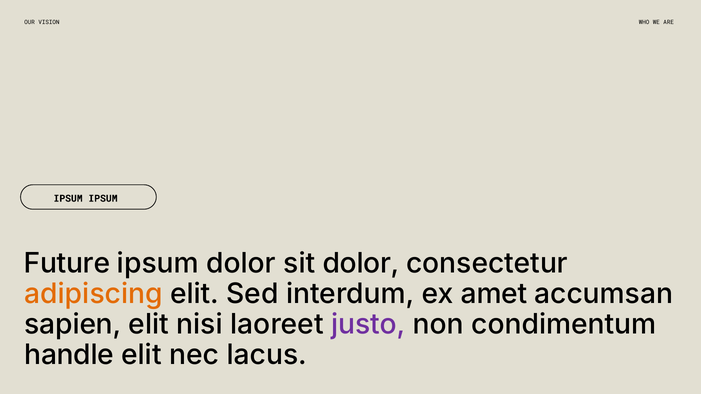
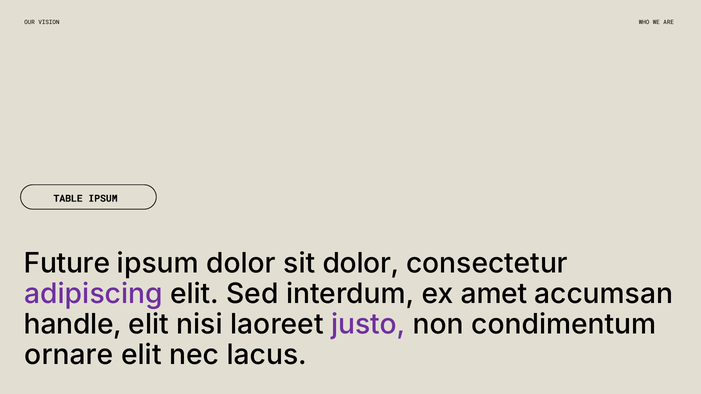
IPSUM: IPSUM -> TABLE (68, 199)
adipiscing colour: orange -> purple (93, 294)
sapien: sapien -> handle (73, 325)
handle: handle -> ornare (69, 355)
